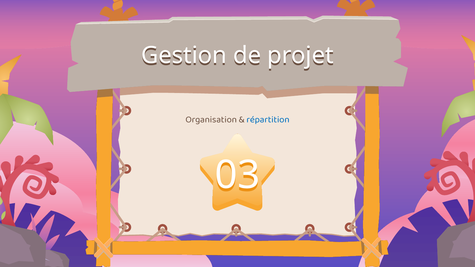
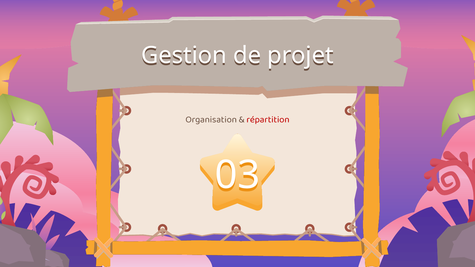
répartition colour: blue -> red (268, 119)
